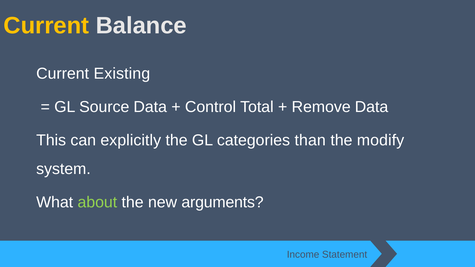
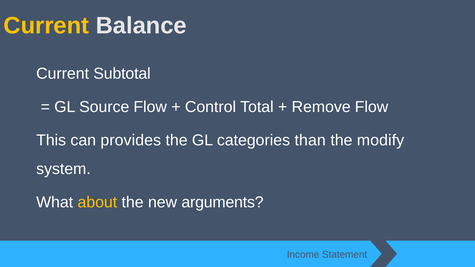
Existing: Existing -> Subtotal (122, 74)
Source Data: Data -> Flow (150, 107)
Remove Data: Data -> Flow (372, 107)
explicitly: explicitly -> provides (131, 140)
about colour: light green -> yellow (97, 202)
